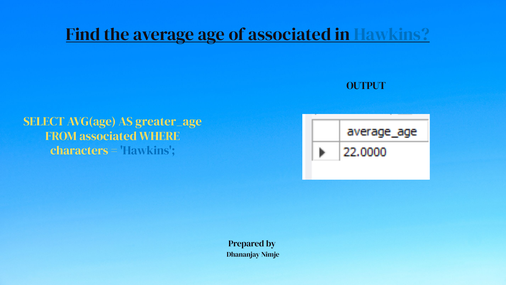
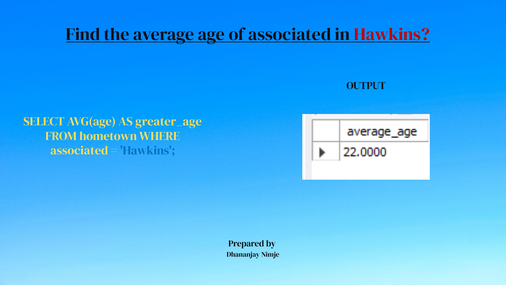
Hawkins colour: blue -> red (392, 34)
FROM associated: associated -> hometown (108, 136)
characters: characters -> associated (79, 150)
